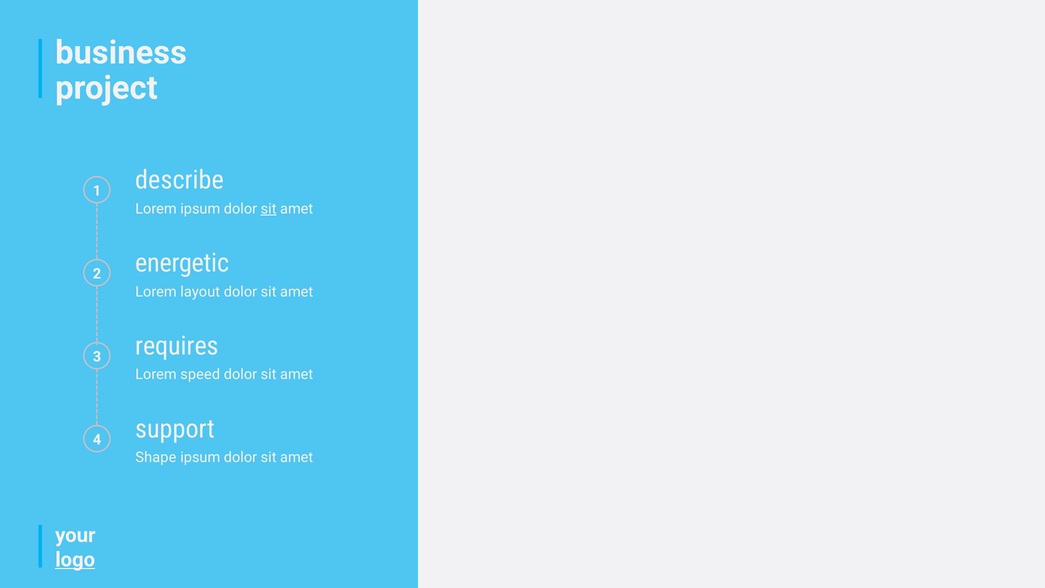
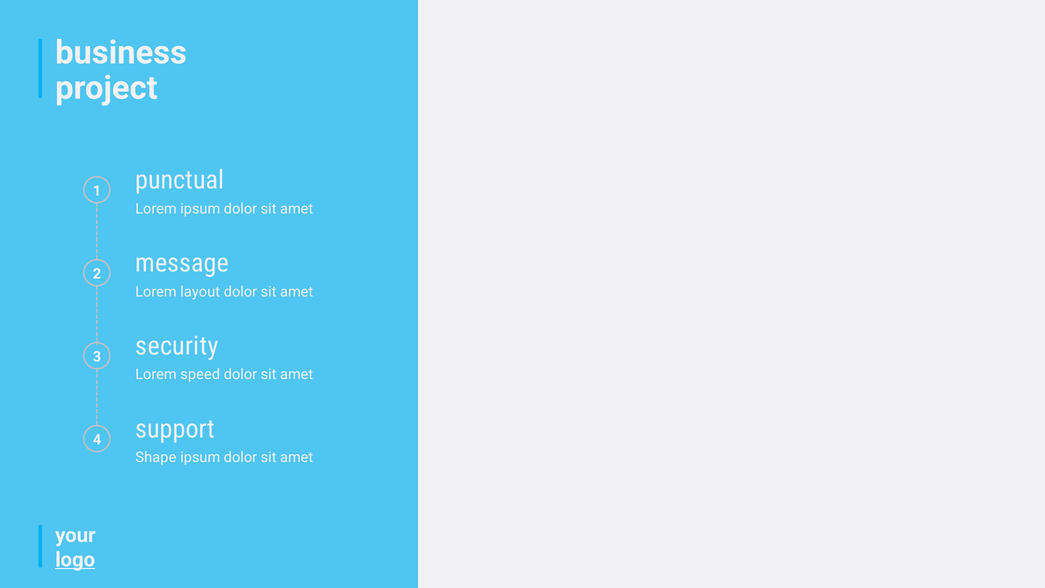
describe: describe -> punctual (180, 180)
sit underline: present -> none (269, 209)
energetic: energetic -> message (182, 263)
requires: requires -> security (177, 346)
